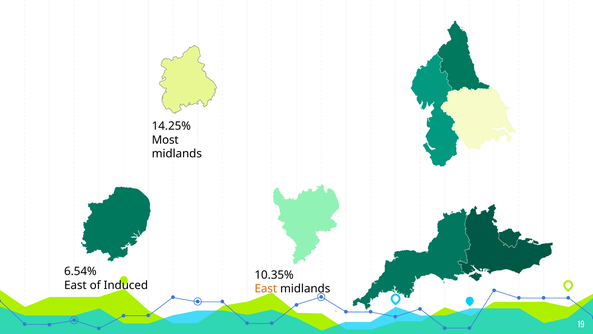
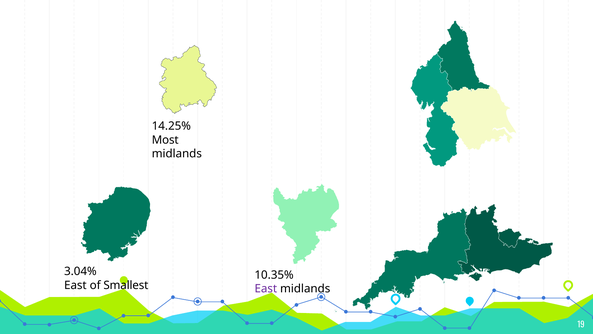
6.54%: 6.54% -> 3.04% (80, 271)
Induced: Induced -> Smallest (126, 285)
East colour: orange -> purple (266, 288)
